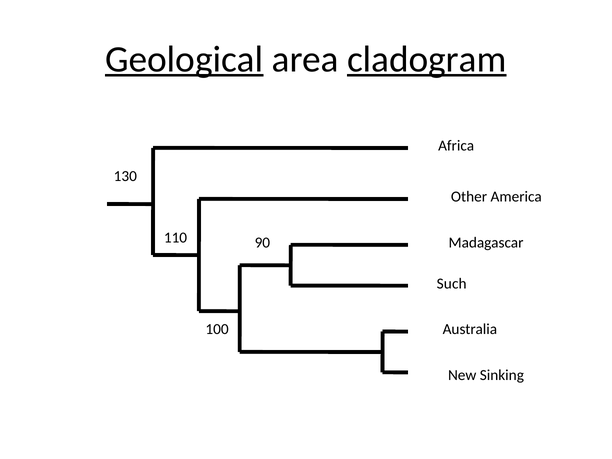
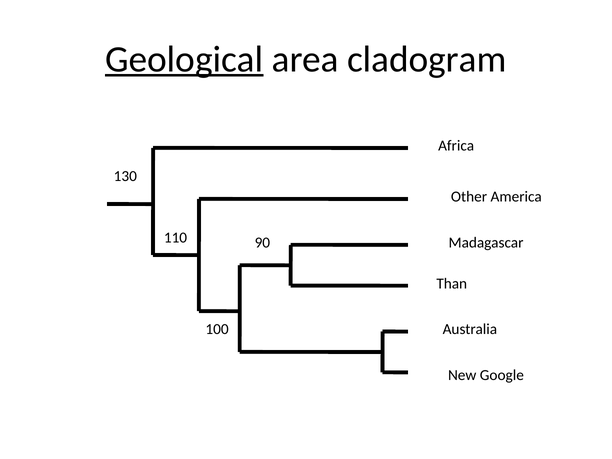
cladogram underline: present -> none (427, 59)
Such: Such -> Than (452, 284)
Sinking: Sinking -> Google (502, 375)
